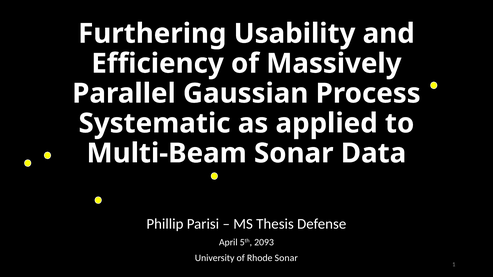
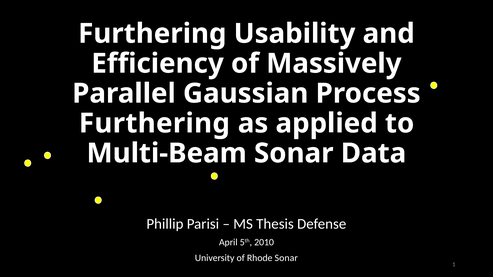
Systematic: Systematic -> Furthering (154, 123)
2093: 2093 -> 2010 (264, 243)
